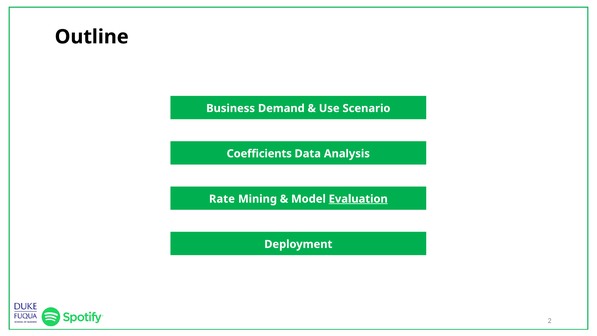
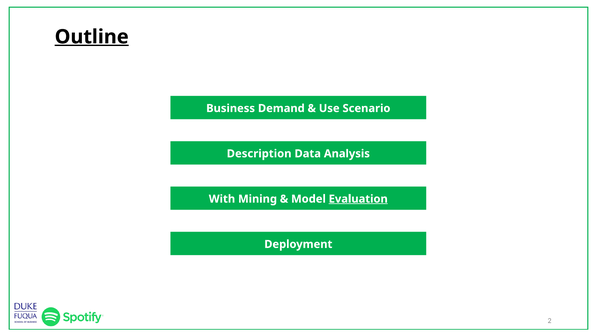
Outline underline: none -> present (92, 37)
Coefficients: Coefficients -> Description (259, 154)
Rate: Rate -> With (222, 199)
